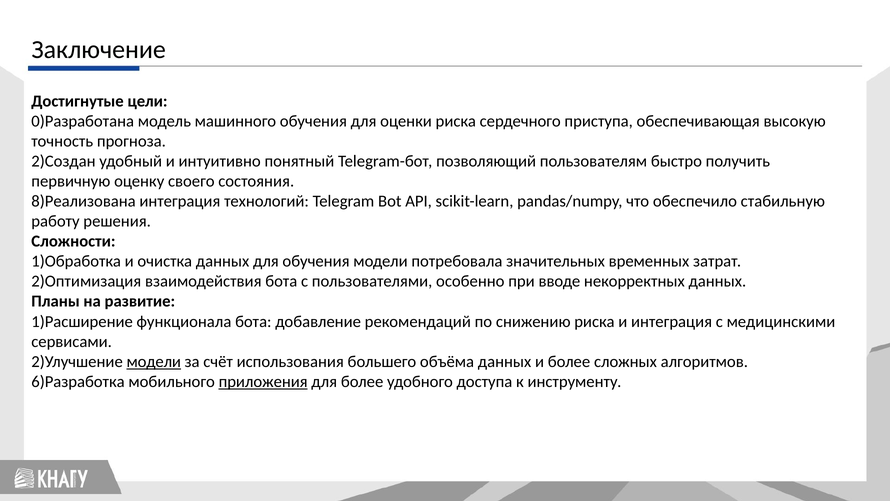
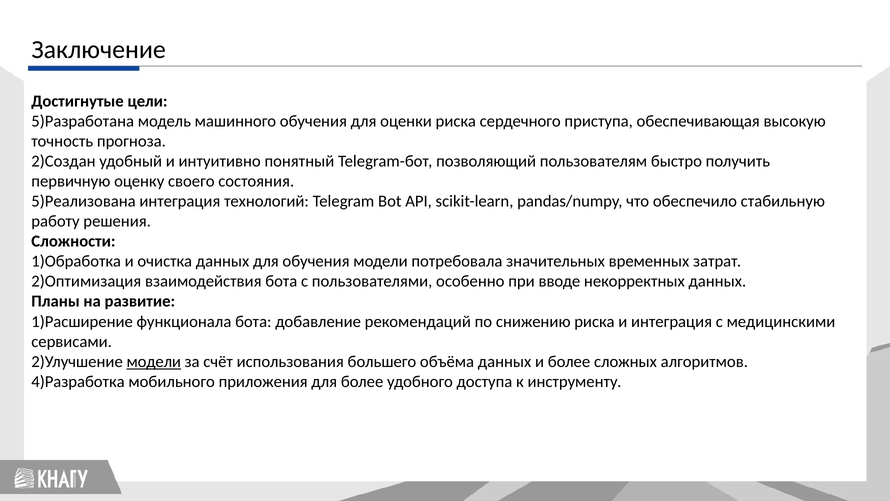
0)Разработана: 0)Разработана -> 5)Разработана (83, 121)
8)Реализована: 8)Реализована -> 5)Реализована (84, 201)
6)Разработка: 6)Разработка -> 4)Разработка (78, 381)
приложения underline: present -> none (263, 381)
